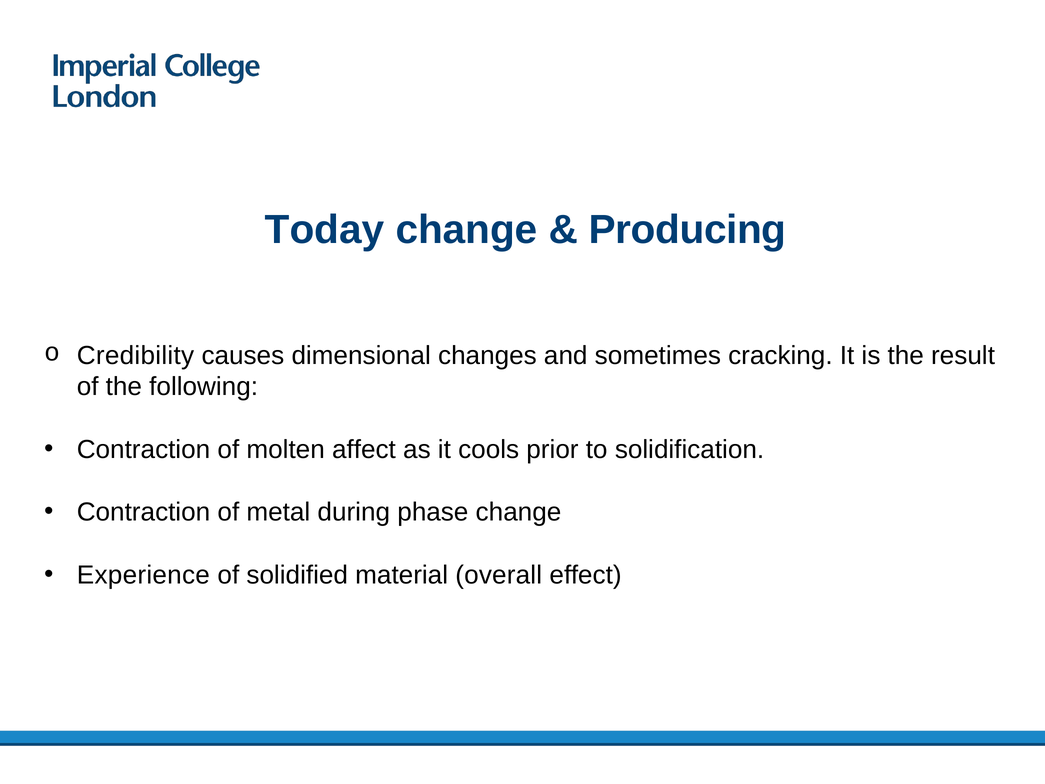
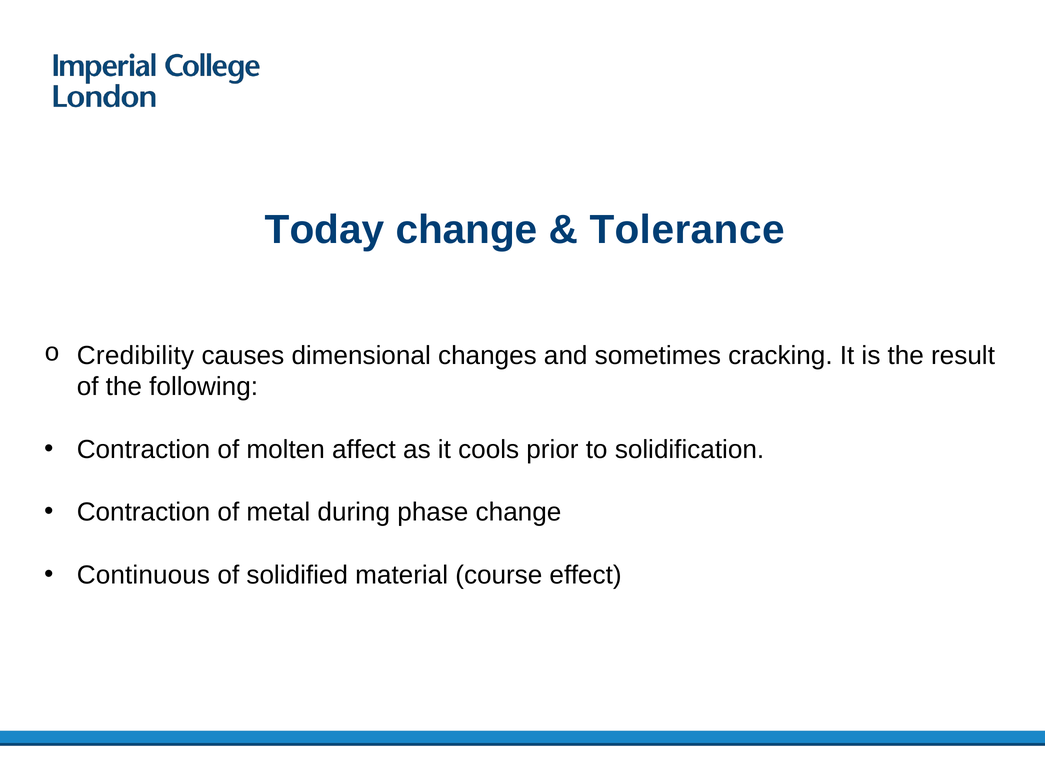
Producing: Producing -> Tolerance (687, 230)
Experience: Experience -> Continuous (143, 575)
overall: overall -> course (499, 575)
